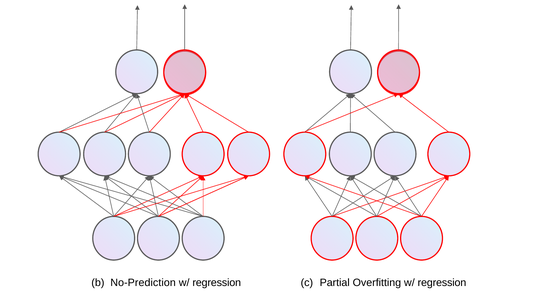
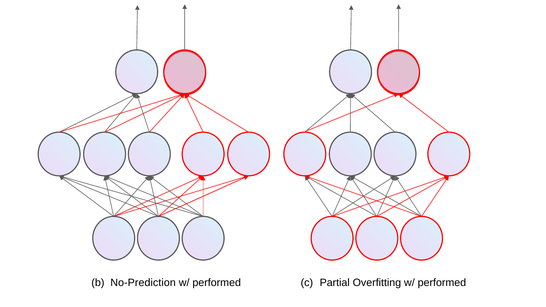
regression: regression -> performed (217, 283)
regression: regression -> performed (442, 283)
